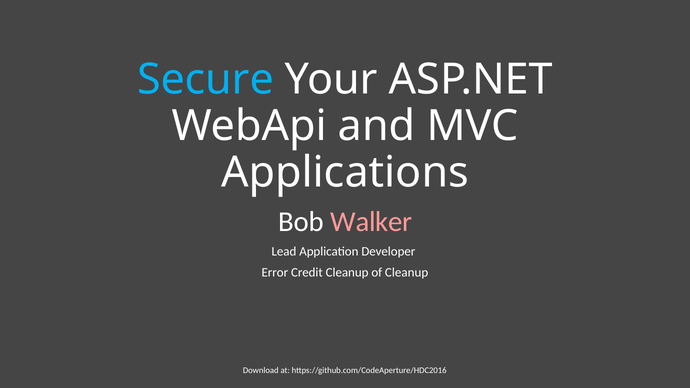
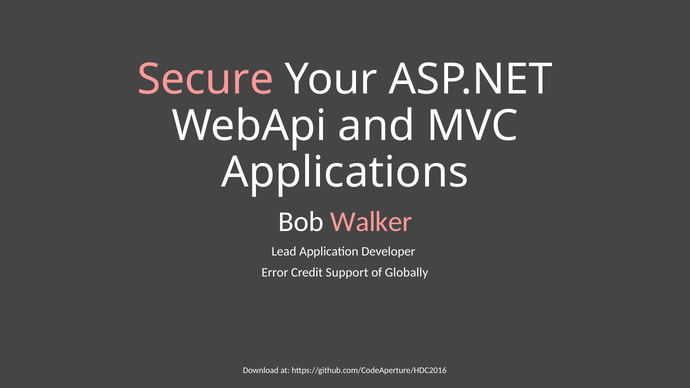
Secure colour: light blue -> pink (205, 79)
Credit Cleanup: Cleanup -> Support (347, 273)
of Cleanup: Cleanup -> Globally (407, 273)
